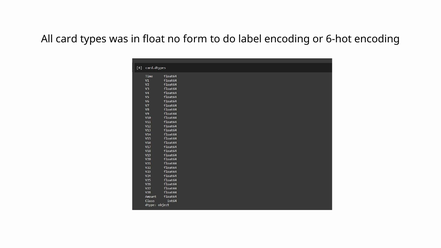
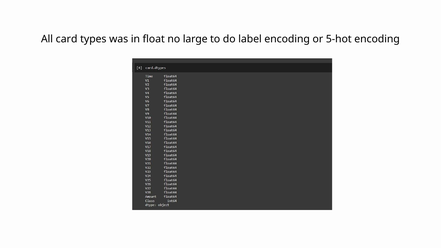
form: form -> large (195, 39)
6-hot: 6-hot -> 5-hot (339, 39)
